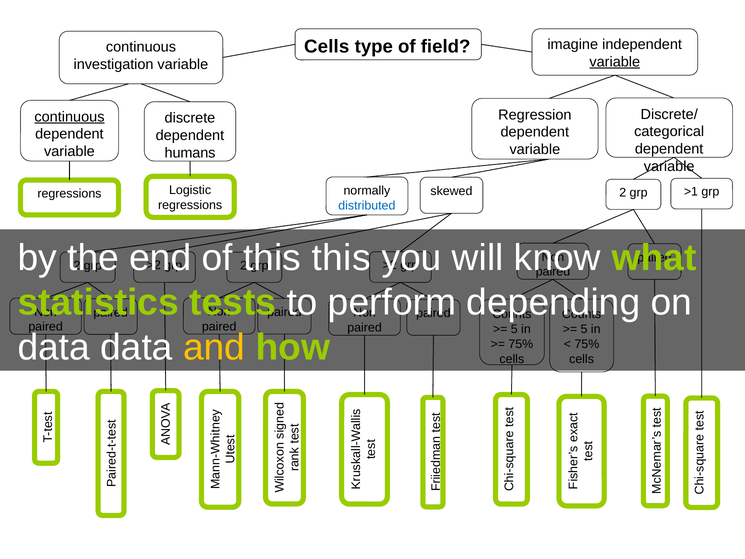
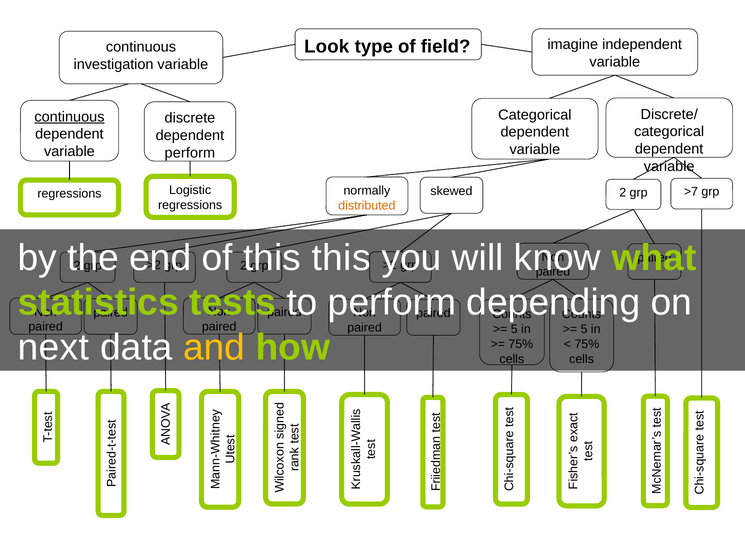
Cells: Cells -> Look (327, 47)
variable underline: present -> none (615, 62)
Regression: Regression -> Categorical (535, 115)
humans: humans -> perform (190, 153)
>1: >1 -> >7 (691, 192)
distributed colour: blue -> orange (367, 206)
data: data -> next (54, 347)
